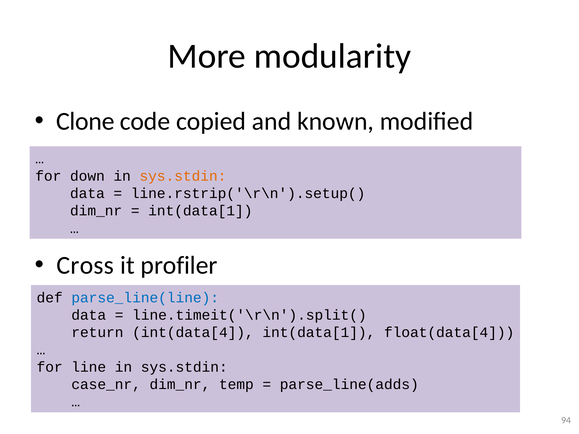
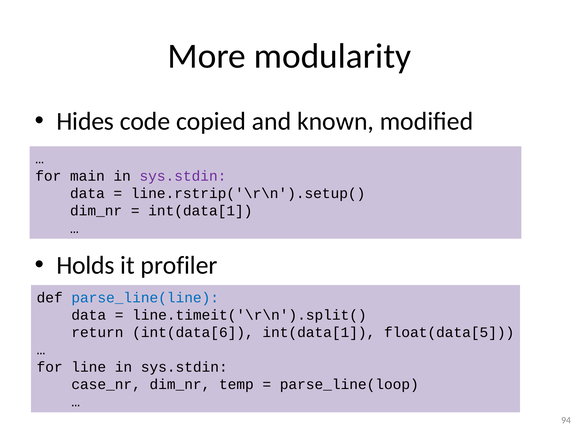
Clone: Clone -> Hides (85, 121)
down: down -> main (87, 176)
sys.stdin colour: orange -> purple (183, 176)
Cross: Cross -> Holds (86, 266)
int(data[4: int(data[4 -> int(data[6 (193, 333)
float(data[4: float(data[4 -> float(data[5 (449, 333)
parse_line(adds: parse_line(adds -> parse_line(loop (349, 385)
